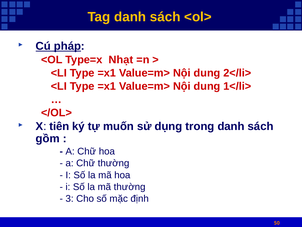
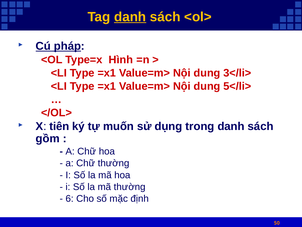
danh underline: none -> present (130, 17)
Nhạt: Nhạt -> Hình (121, 60)
2</li>: 2</li> -> 3</li> (237, 73)
1</li>: 1</li> -> 5</li> (237, 86)
3: 3 -> 6 (70, 198)
